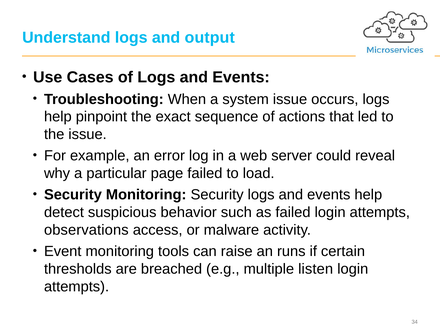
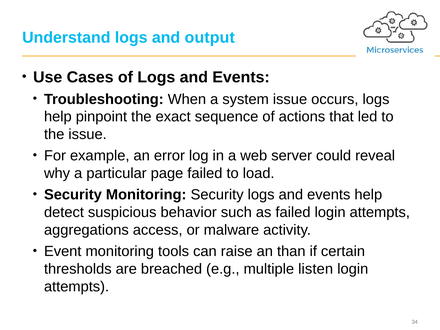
observations: observations -> aggregations (86, 230)
runs: runs -> than (291, 251)
